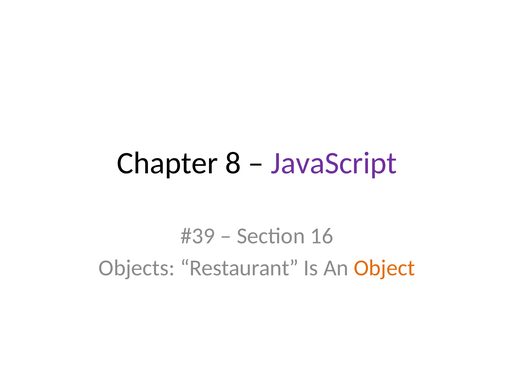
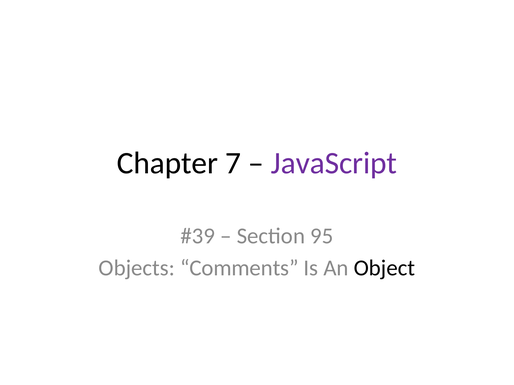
8: 8 -> 7 (233, 163)
16: 16 -> 95 (322, 236)
Restaurant: Restaurant -> Comments (239, 268)
Object colour: orange -> black (384, 268)
